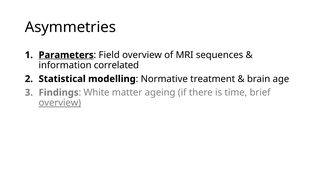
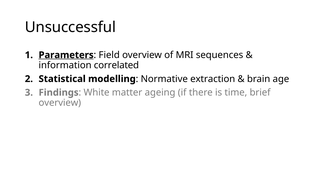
Asymmetries: Asymmetries -> Unsuccessful (70, 27)
treatment: treatment -> extraction (213, 79)
overview underline: present -> none (60, 103)
